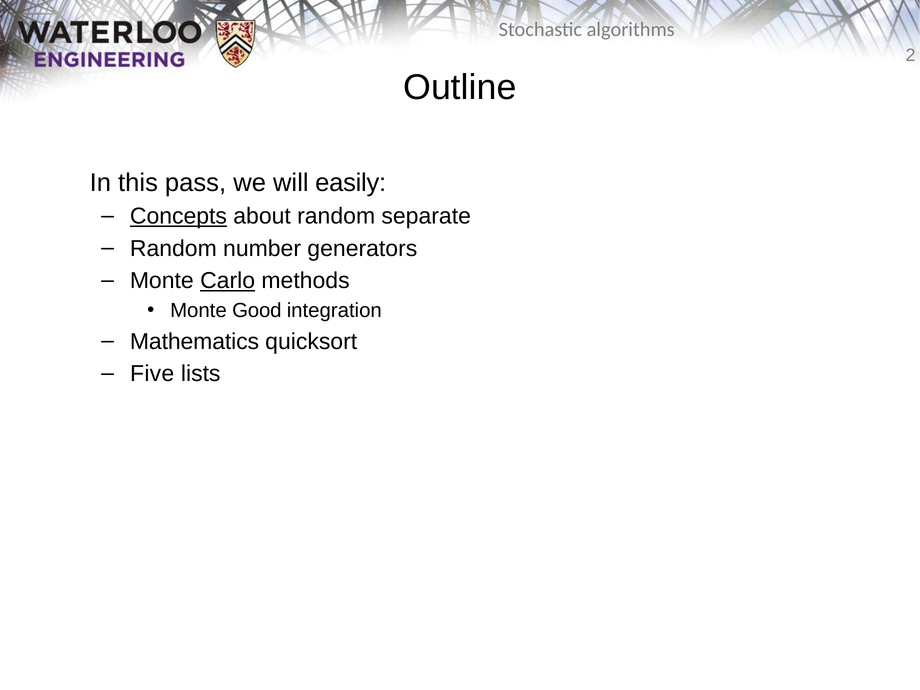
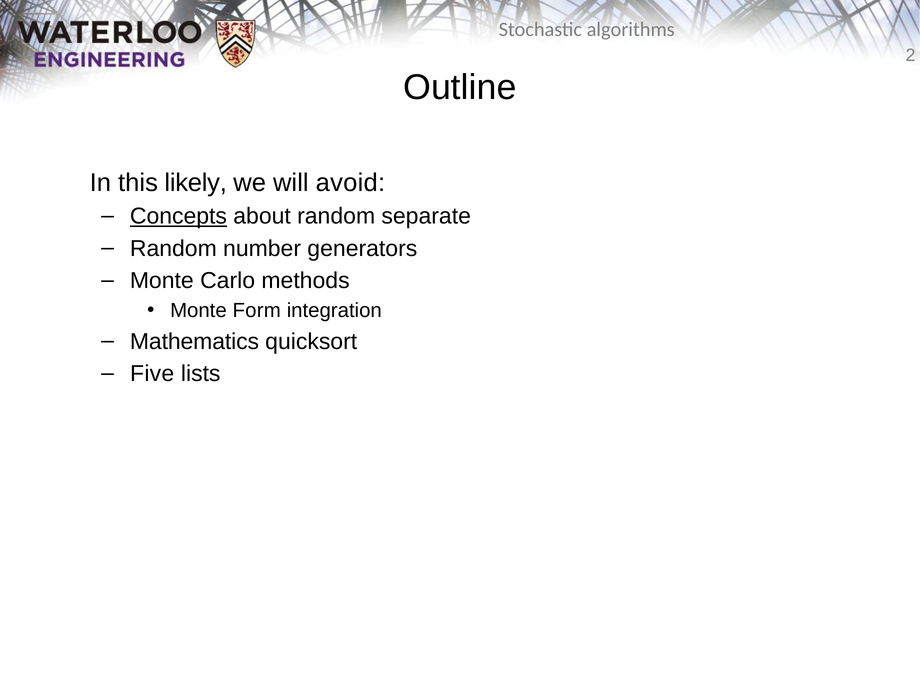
pass: pass -> likely (196, 183)
easily: easily -> avoid (350, 183)
Carlo underline: present -> none (228, 281)
Good: Good -> Form (257, 311)
